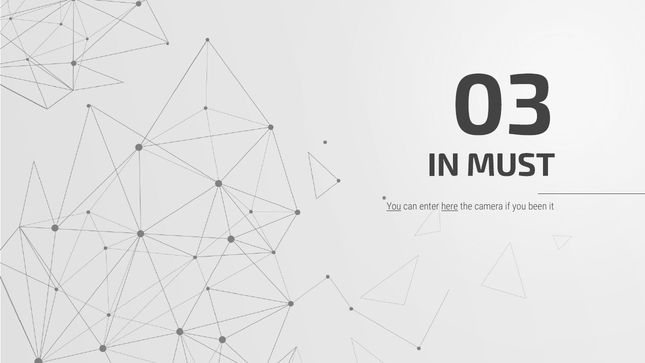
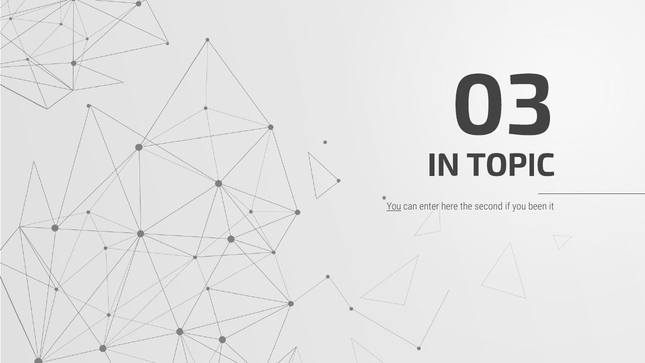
MUST: MUST -> TOPIC (511, 165)
here underline: present -> none (450, 207)
camera: camera -> second (489, 207)
